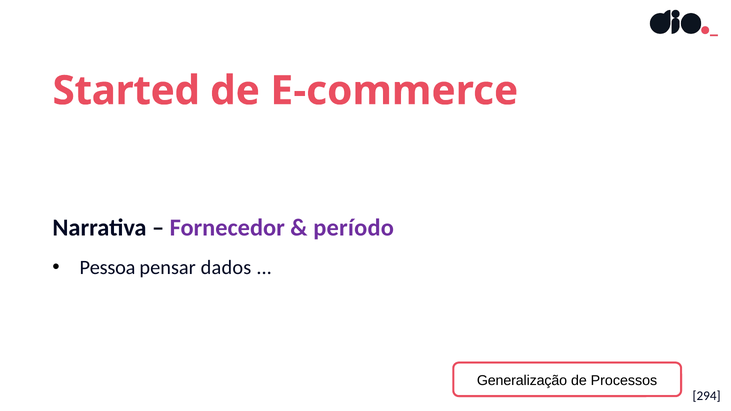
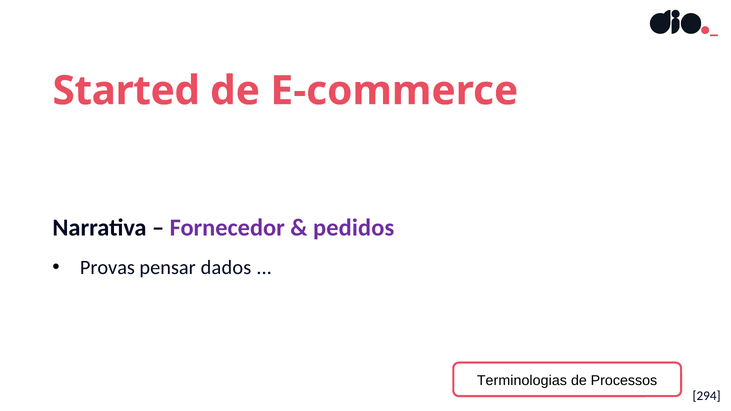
período: período -> pedidos (354, 228)
Pessoa: Pessoa -> Provas (107, 268)
Generalização: Generalização -> Terminologias (522, 381)
